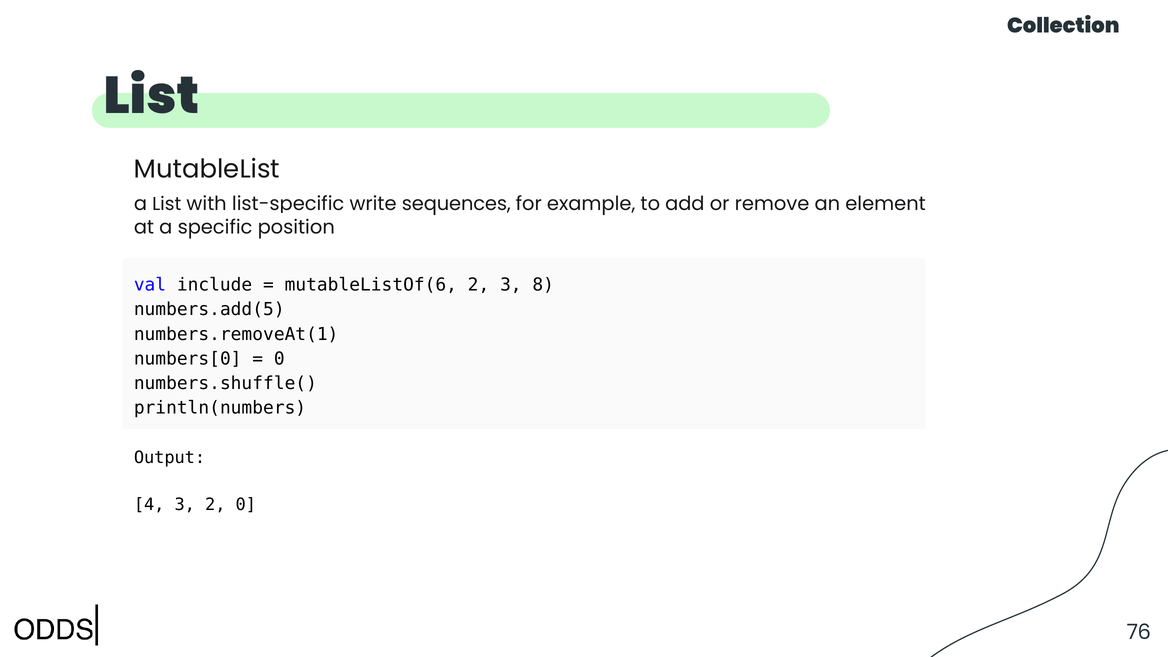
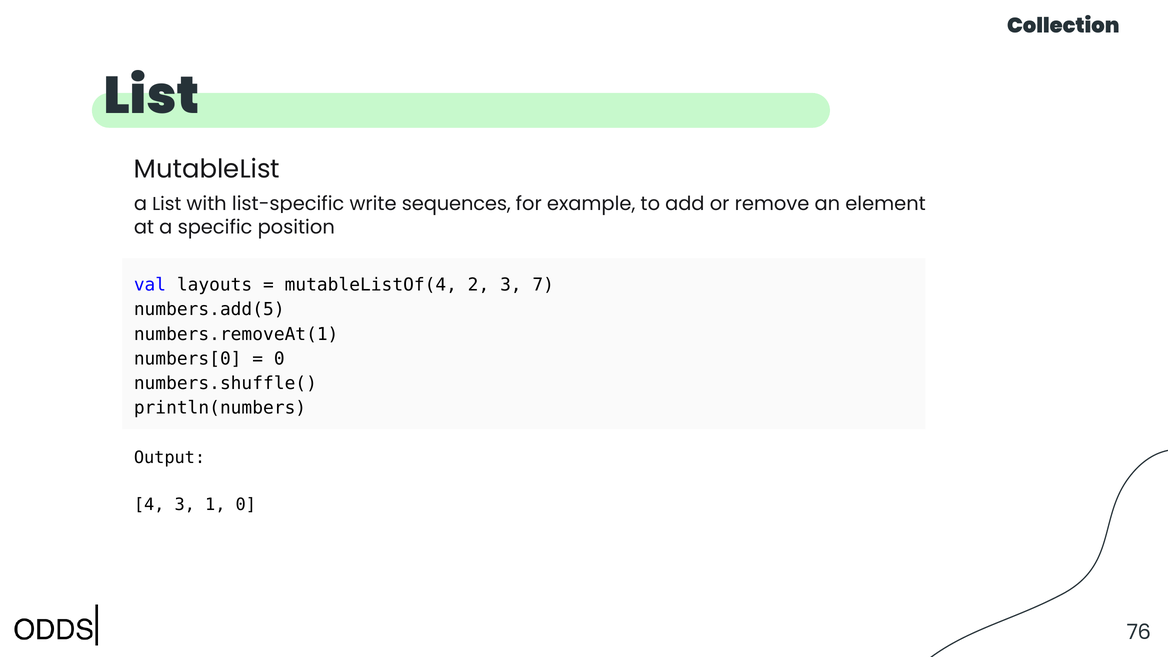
include: include -> layouts (215, 285)
mutableListOf(6: mutableListOf(6 -> mutableListOf(4 (371, 285)
8: 8 -> 7 (543, 285)
3 2: 2 -> 1 (215, 505)
